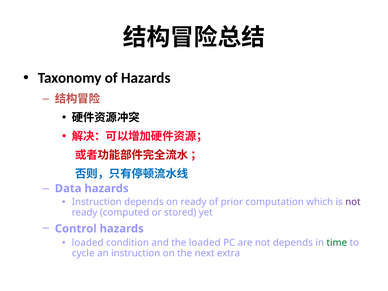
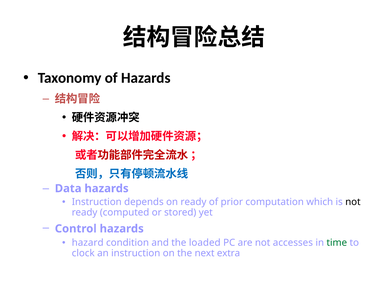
not colour: purple -> black (353, 202)
loaded: loaded -> hazard (88, 243)
not depends: depends -> accesses (293, 243)
cycle: cycle -> clock (83, 253)
